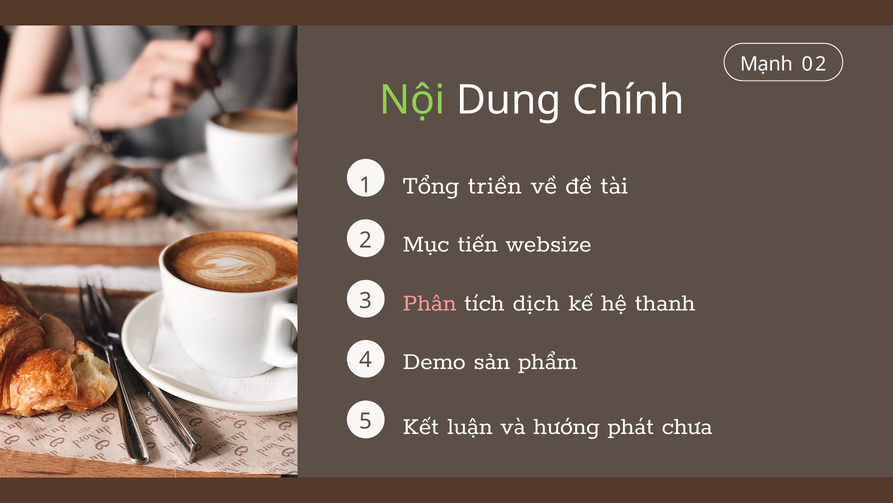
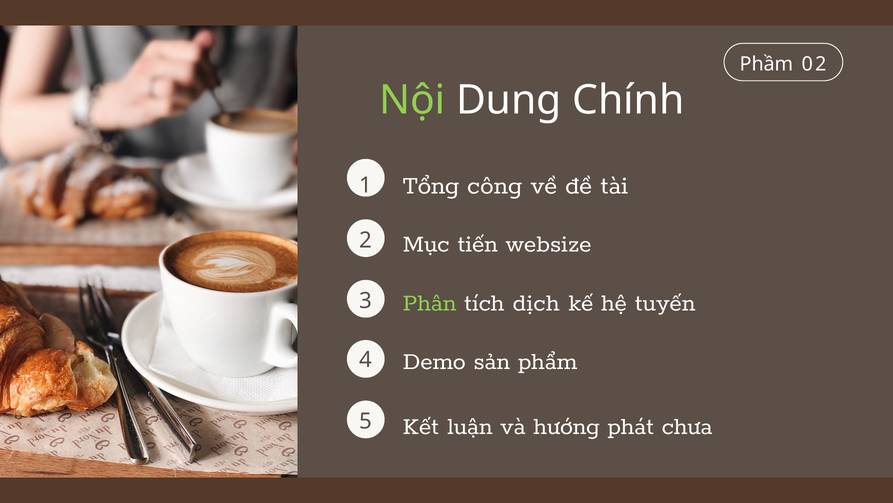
Mạnh: Mạnh -> Phầm (767, 64)
triền: triền -> công (495, 185)
Phân colour: pink -> light green (430, 302)
thanh: thanh -> tuyến (665, 302)
